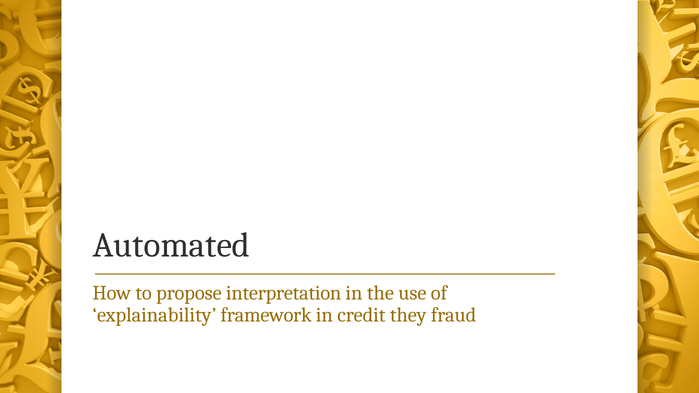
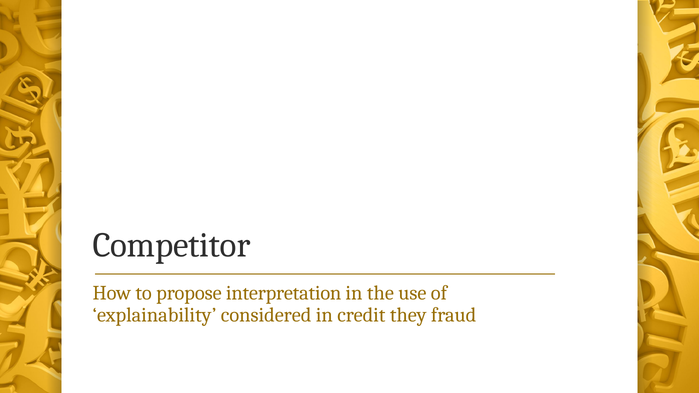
Automated: Automated -> Competitor (171, 246)
framework: framework -> considered (266, 315)
